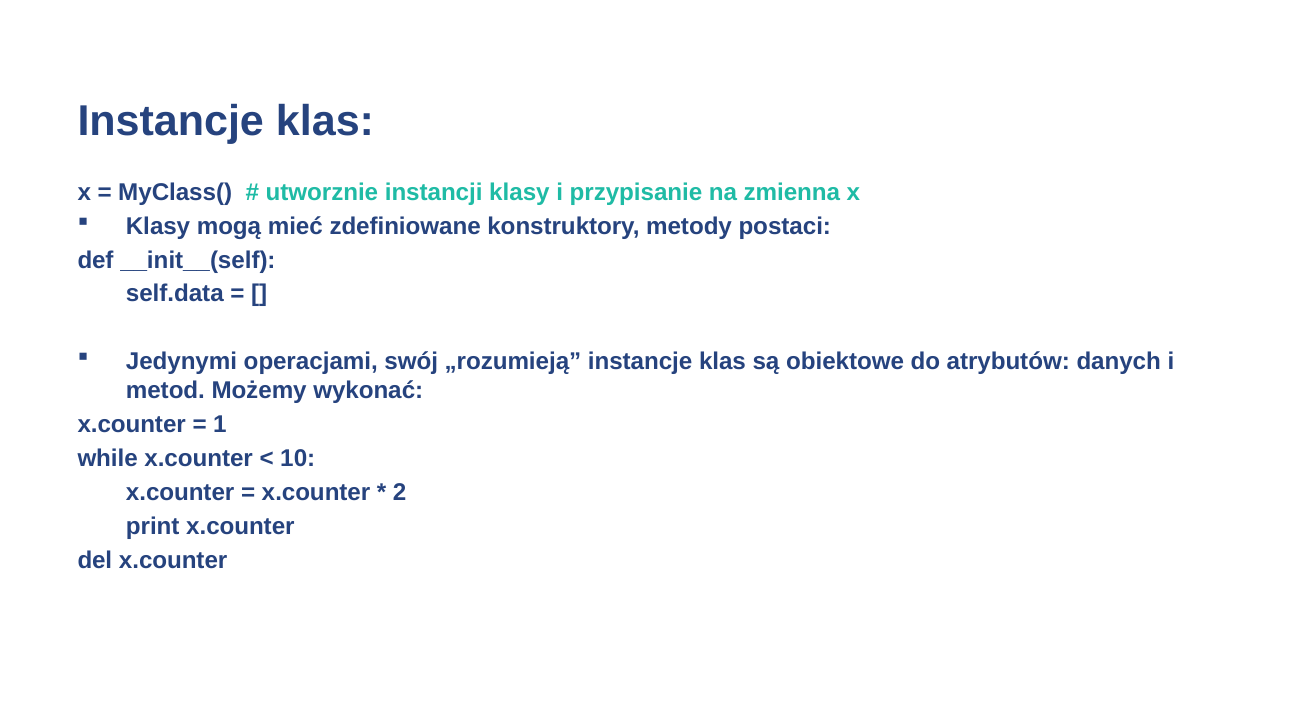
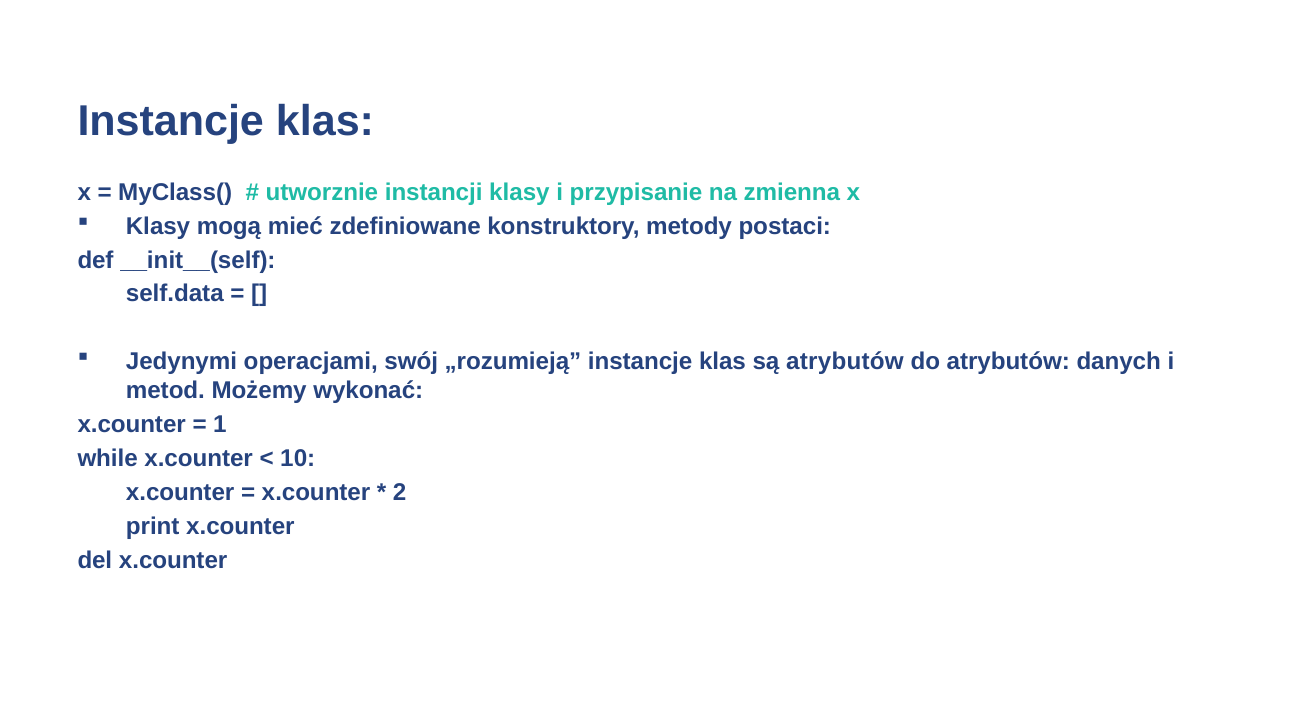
są obiektowe: obiektowe -> atrybutów (845, 362)
